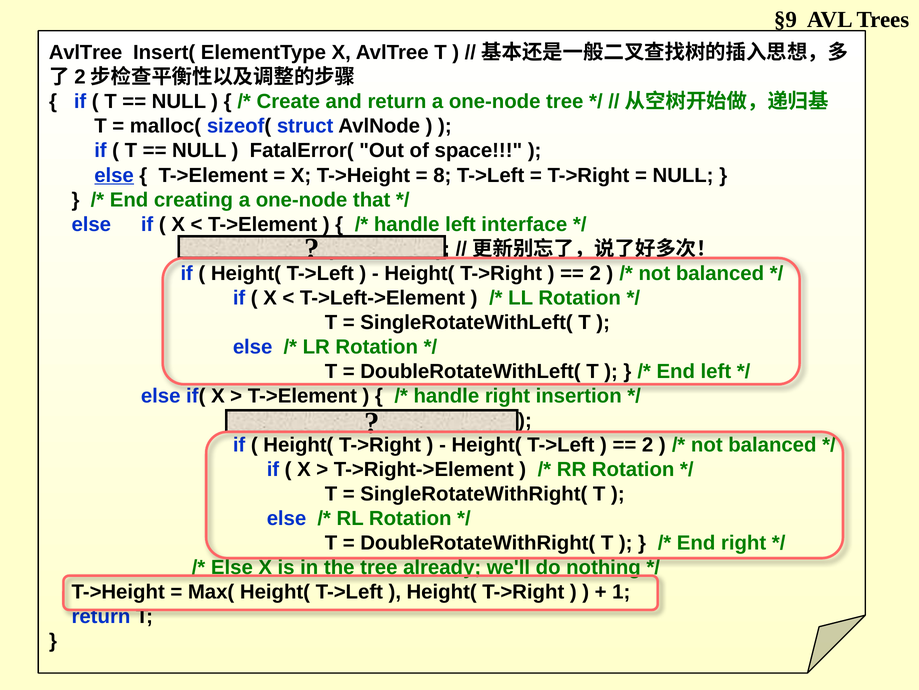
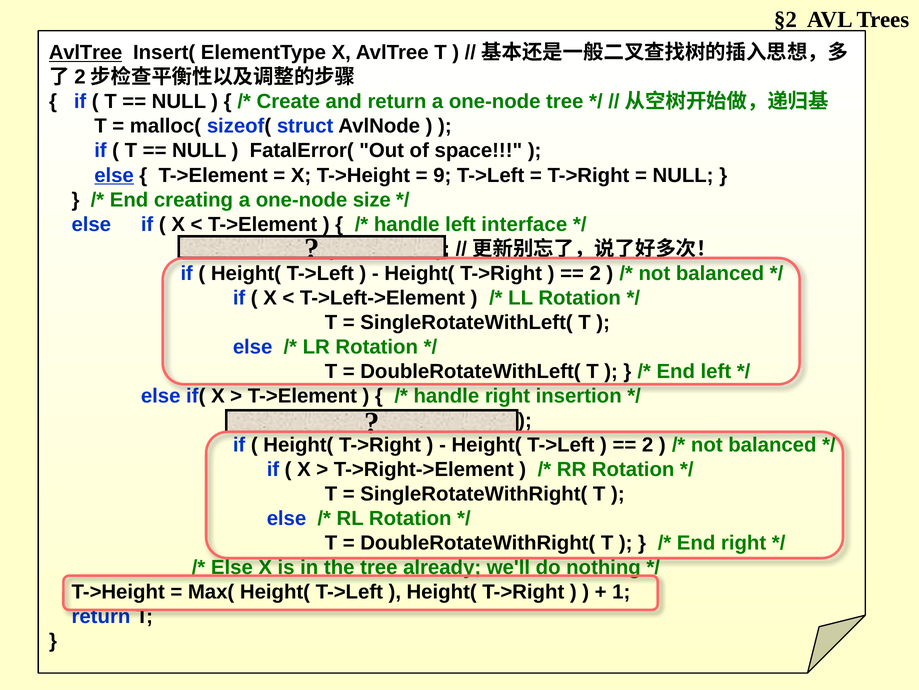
§9: §9 -> §2 (785, 20)
AvlTree underline: none -> present (86, 53)
8: 8 -> 9 (442, 175)
that: that -> size (372, 200)
